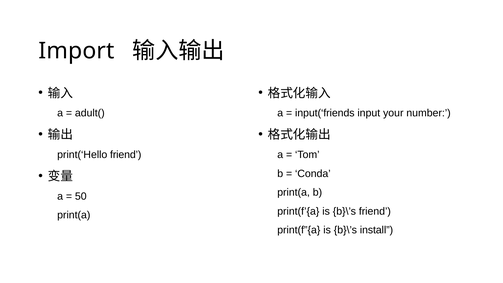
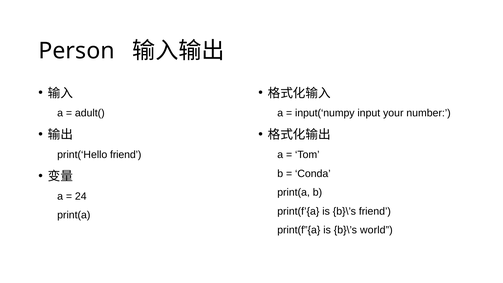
Import: Import -> Person (77, 51)
input(‘friends: input(‘friends -> input(‘numpy (325, 113)
50: 50 -> 24 (81, 196)
install: install -> world (376, 230)
